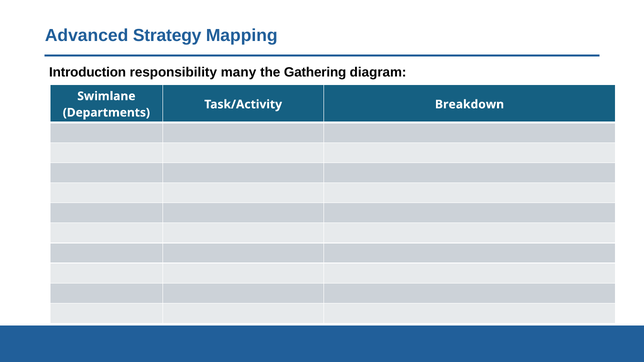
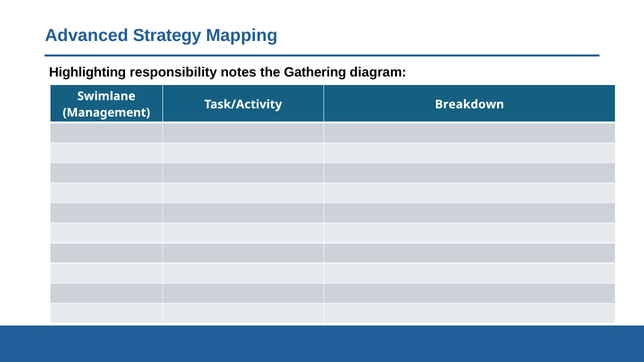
Introduction: Introduction -> Highlighting (88, 72)
many: many -> notes (239, 72)
Departments: Departments -> Management (106, 113)
